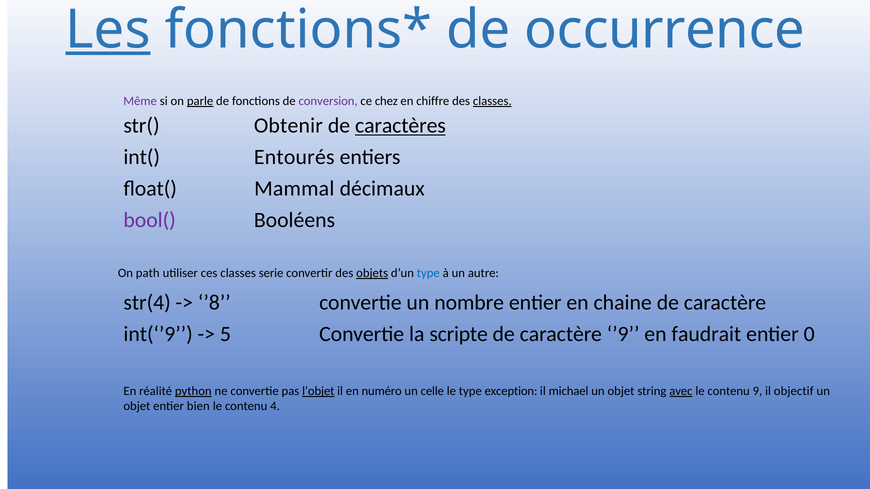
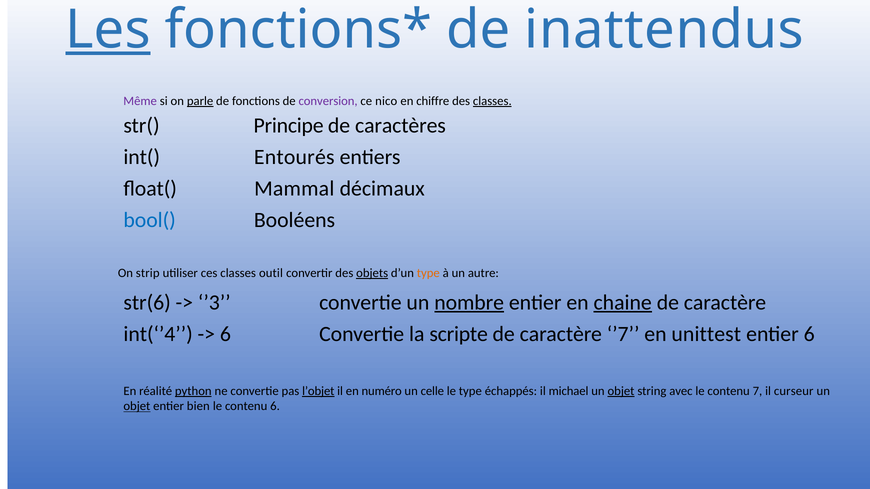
occurrence: occurrence -> inattendus (664, 30)
chez: chez -> nico (386, 101)
Obtenir: Obtenir -> Principe (289, 126)
caractères underline: present -> none (400, 126)
bool( colour: purple -> blue (150, 220)
path: path -> strip (148, 273)
serie: serie -> outil (271, 273)
type colour: blue -> orange (428, 273)
str(4: str(4 -> str(6 (147, 303)
’8: ’8 -> ’3 (214, 303)
nombre underline: none -> present (469, 303)
chaine underline: none -> present (623, 303)
int(‘’9: int(‘’9 -> int(‘’4 (158, 334)
5: 5 -> 6 (225, 334)
’9: ’9 -> ’7 (623, 334)
faudrait: faudrait -> unittest (706, 334)
entier 0: 0 -> 6 (809, 334)
exception: exception -> échappés (511, 391)
objet underline: none -> present (621, 391)
avec underline: present -> none (681, 391)
9: 9 -> 7 (757, 391)
objectif: objectif -> curseur (794, 391)
objet underline: none -> present (137, 407)
contenu 4: 4 -> 6 (275, 407)
